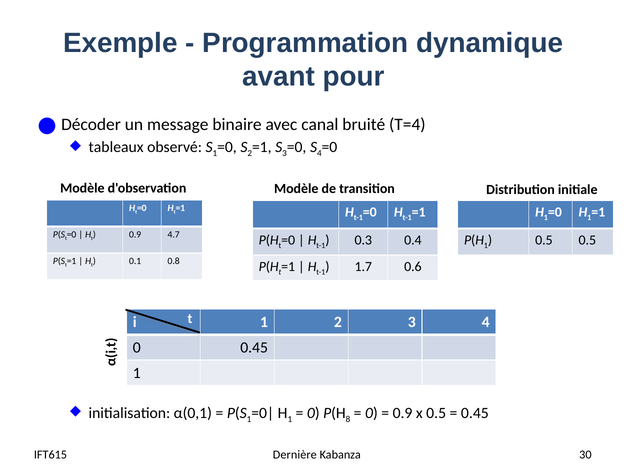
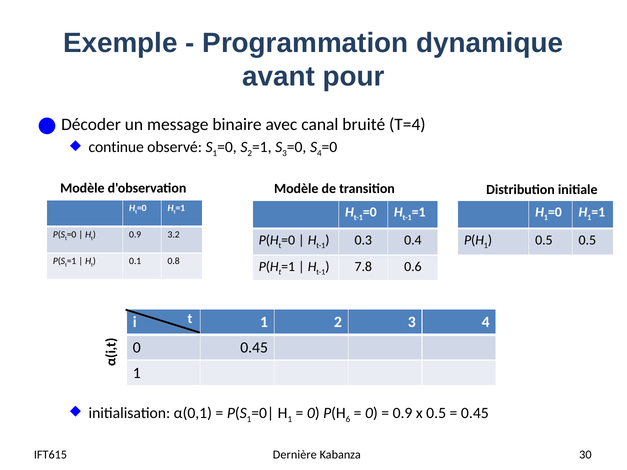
tableaux: tableaux -> continue (116, 147)
4.7: 4.7 -> 3.2 (174, 235)
1.7: 1.7 -> 7.8 (363, 267)
8: 8 -> 6 (348, 419)
